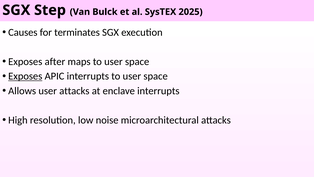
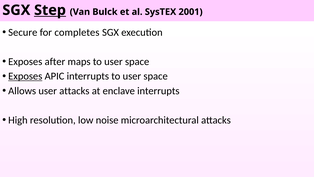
Step underline: none -> present (50, 10)
2025: 2025 -> 2001 (191, 12)
Causes: Causes -> Secure (23, 32)
terminates: terminates -> completes (77, 32)
